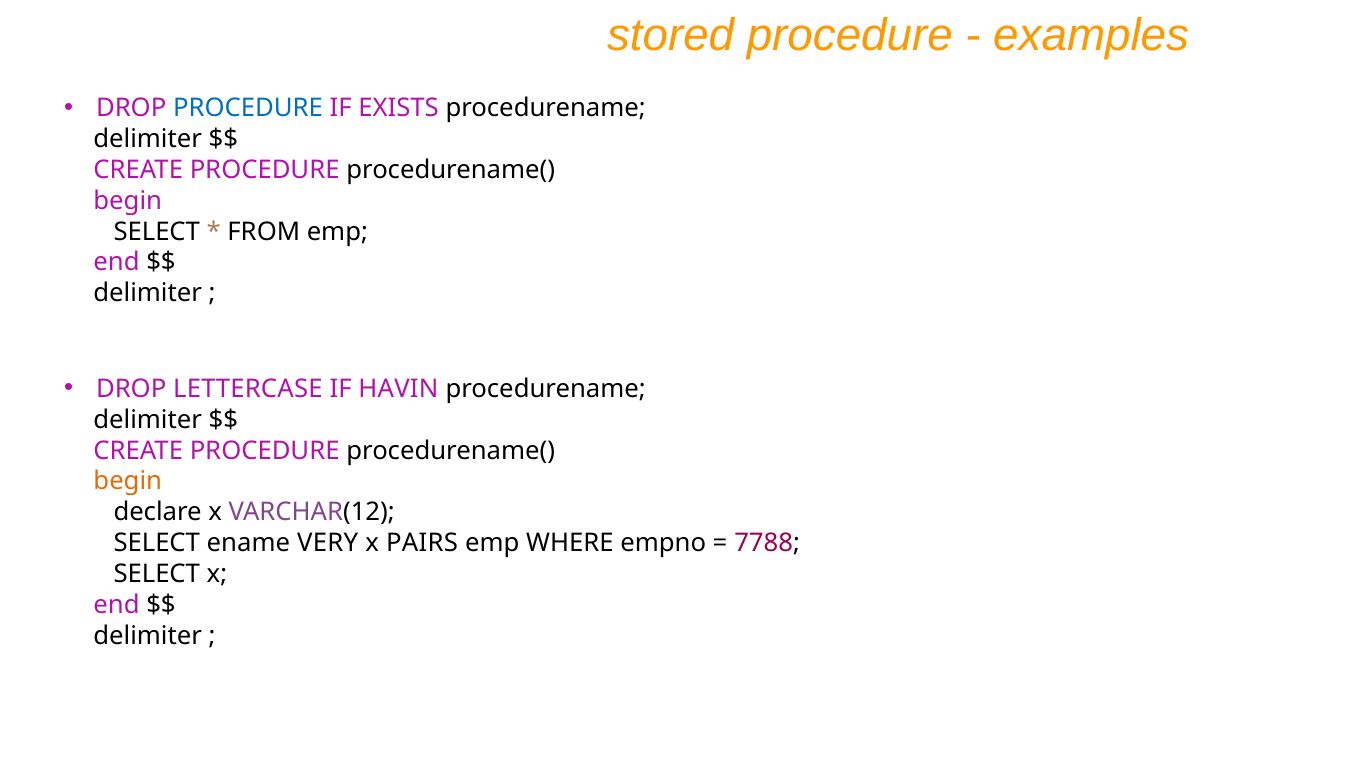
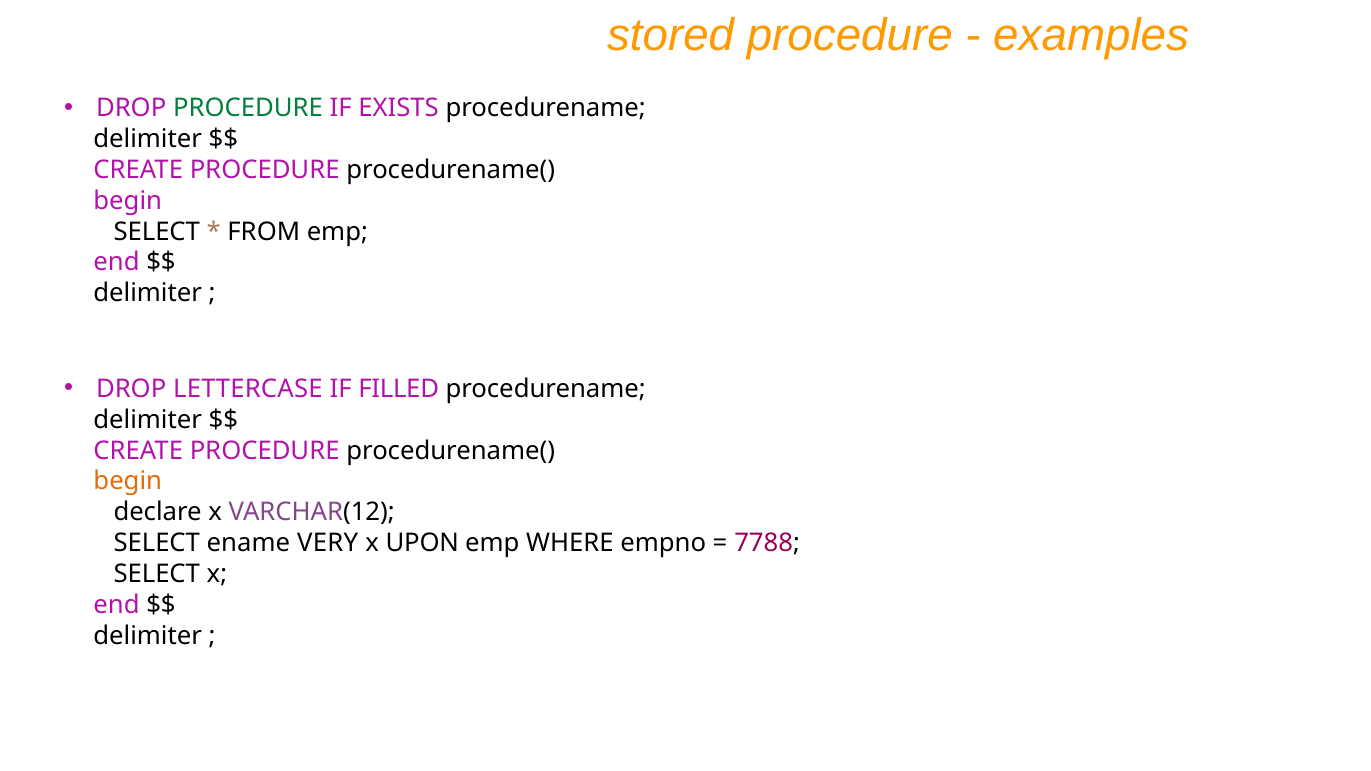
PROCEDURE colour: blue -> green (248, 108)
HAVIN: HAVIN -> FILLED (399, 389)
PAIRS: PAIRS -> UPON (422, 543)
